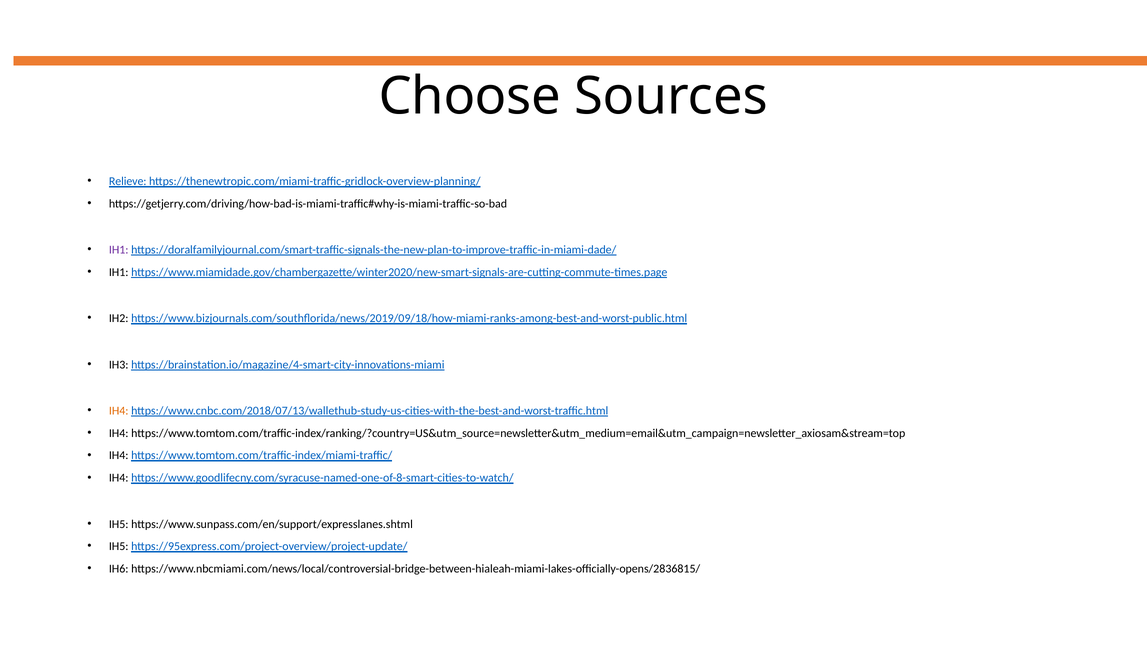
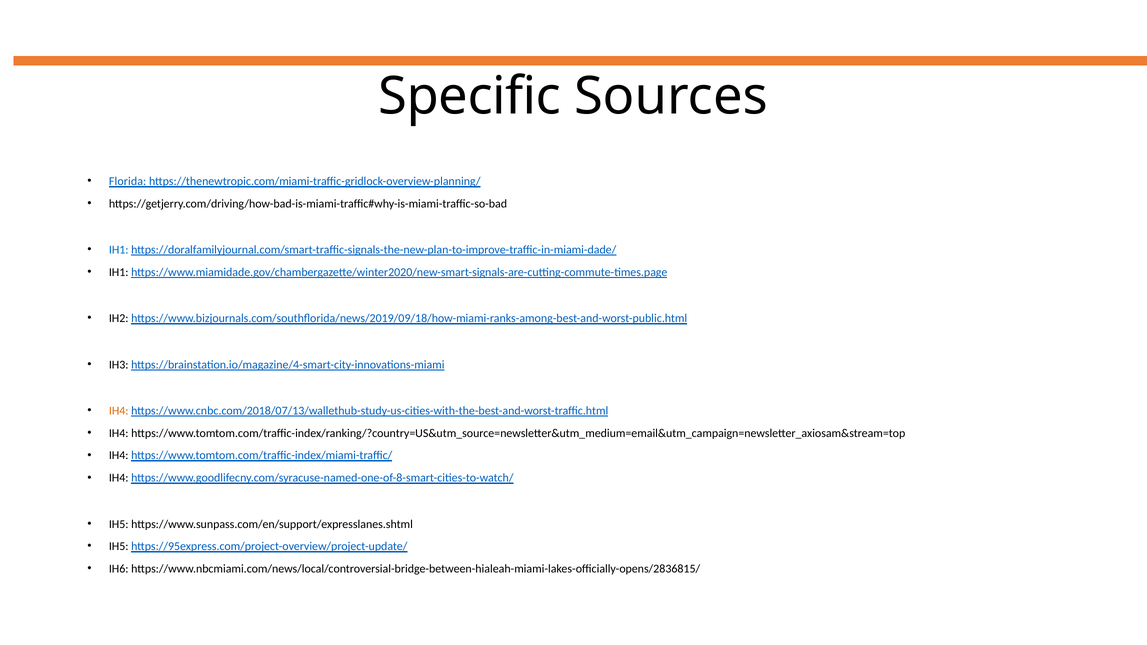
Choose: Choose -> Specific (470, 96)
Relieve: Relieve -> Florida (128, 181)
IH1 colour: purple -> blue (119, 250)
